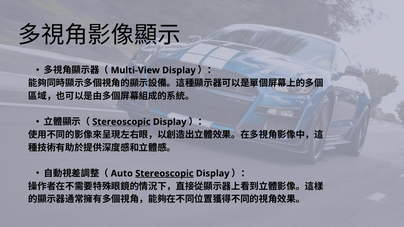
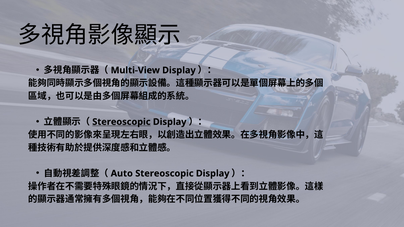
Stereoscopic underline: present -> none (164, 174)
